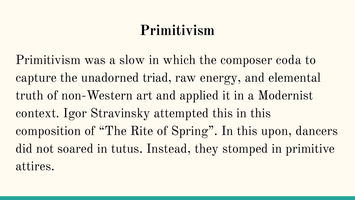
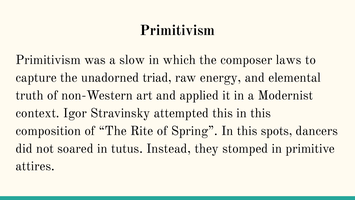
coda: coda -> laws (289, 60)
upon: upon -> spots (277, 131)
